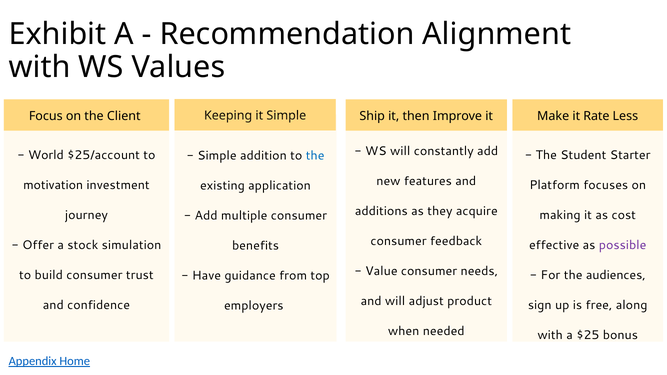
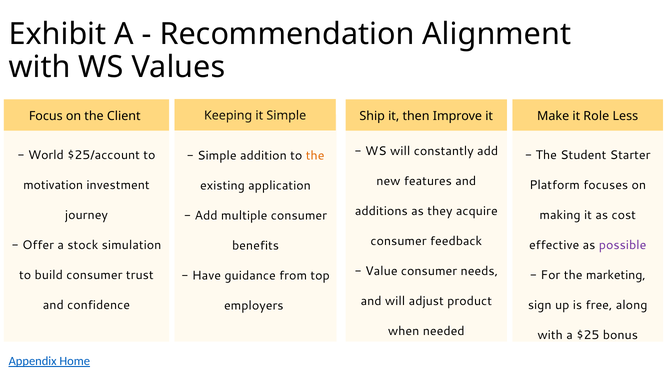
Rate: Rate -> Role (596, 116)
the colour: blue -> orange (315, 155)
audiences: audiences -> marketing (616, 275)
